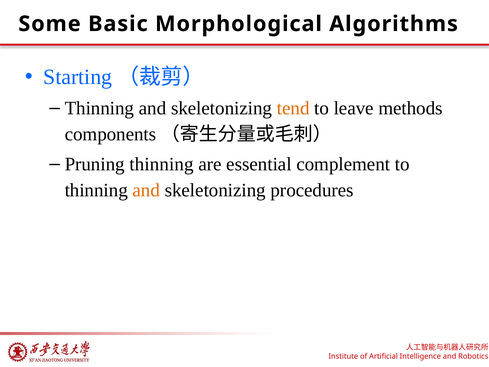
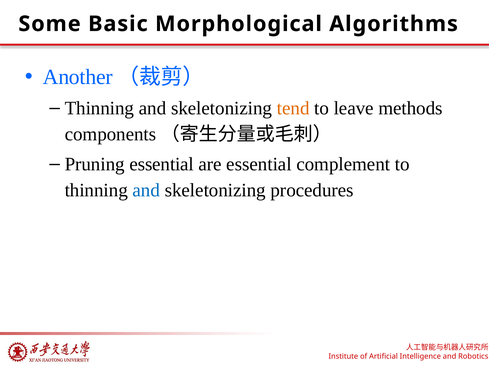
Starting: Starting -> Another (78, 77)
Pruning thinning: thinning -> essential (162, 164)
and colour: orange -> blue (146, 190)
